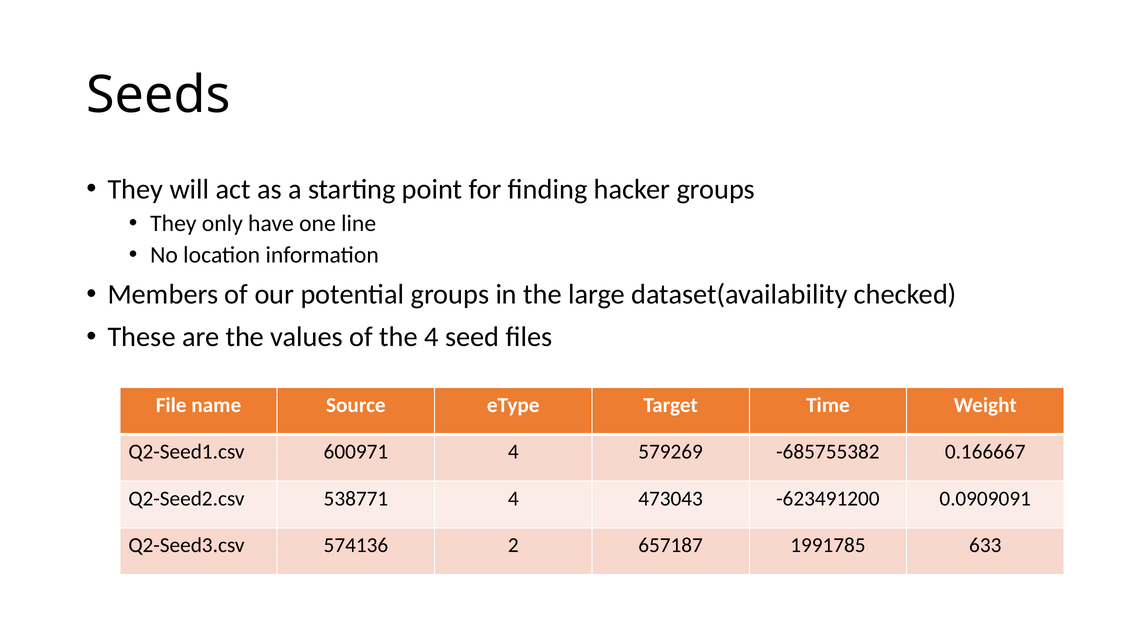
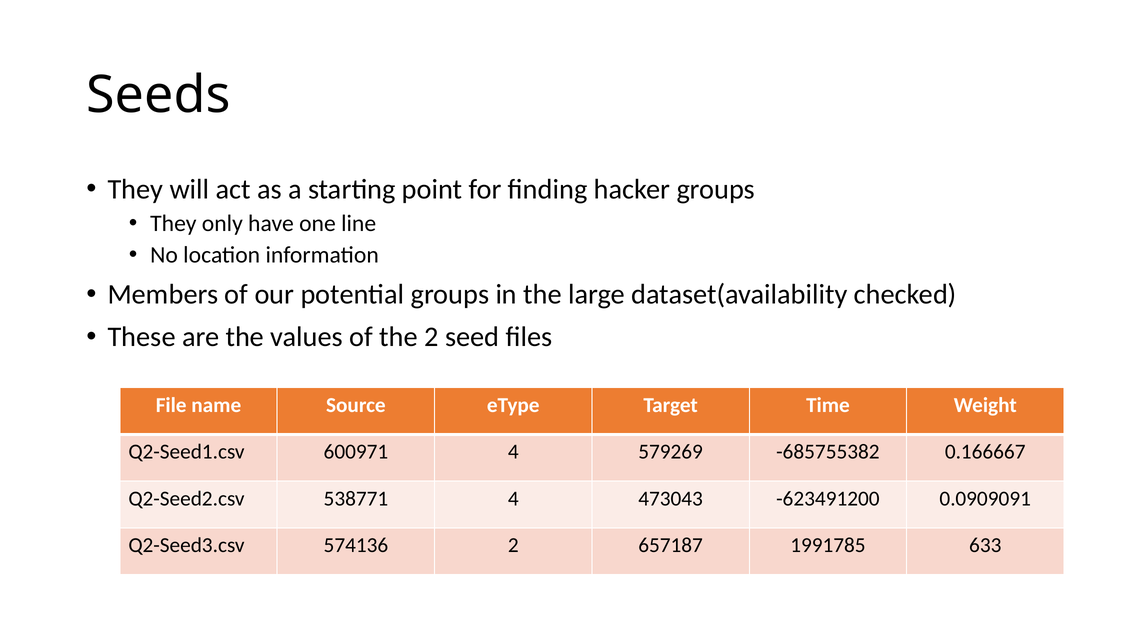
the 4: 4 -> 2 (431, 337)
